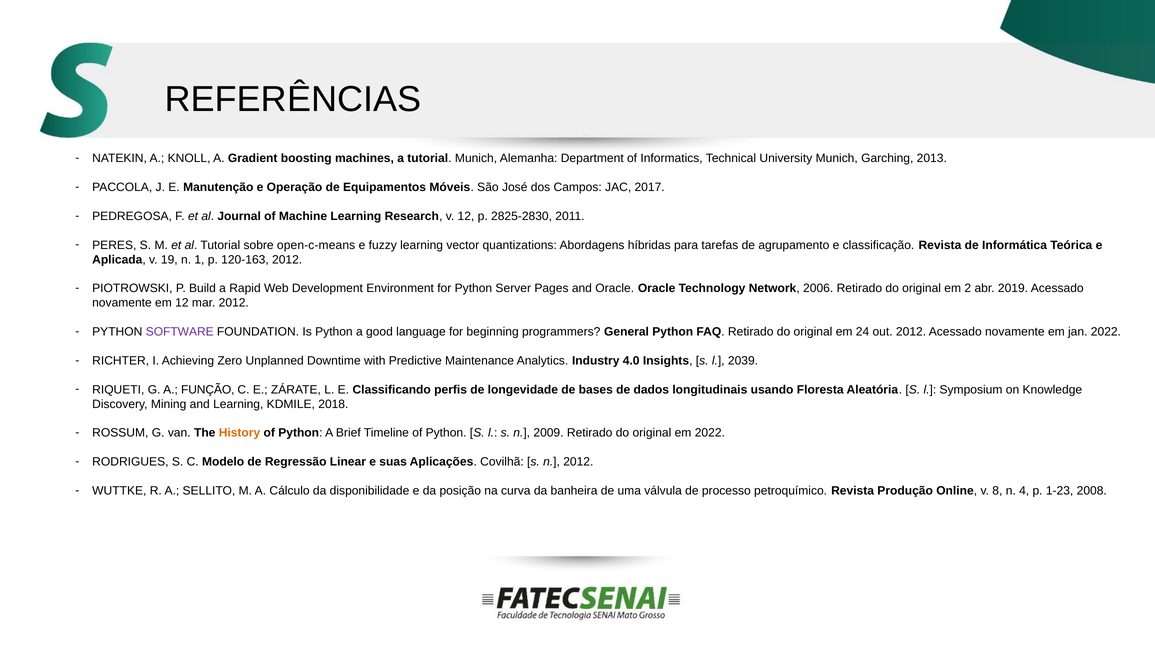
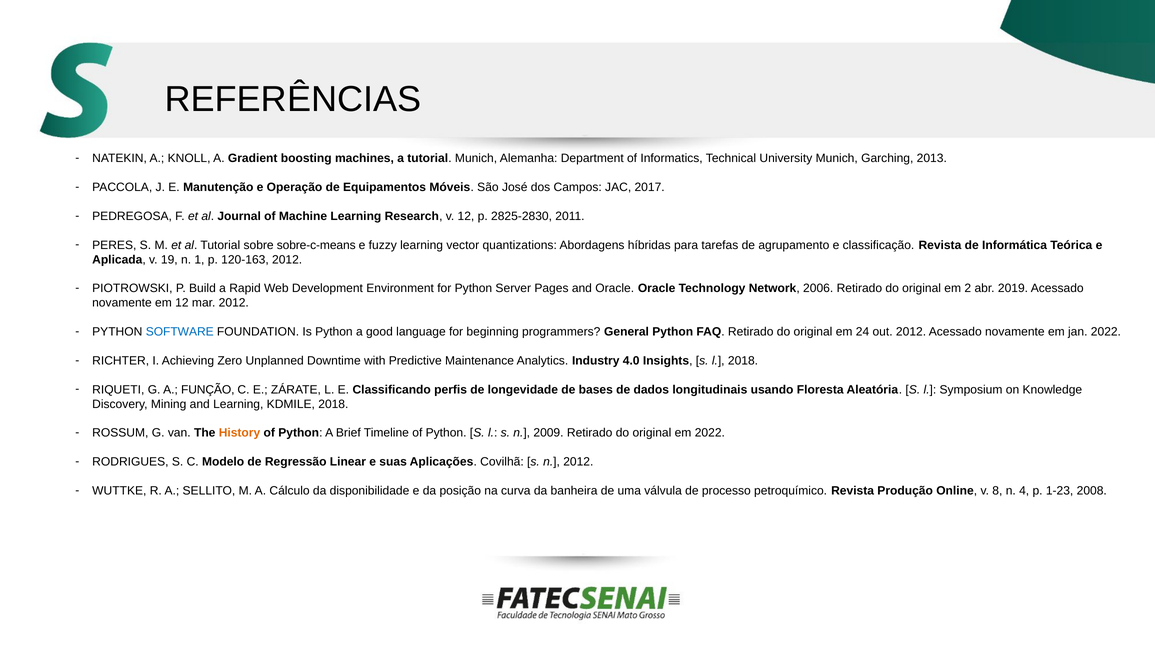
open-c-means: open-c-means -> sobre-c-means (316, 245)
SOFTWARE colour: purple -> blue (180, 332)
l 2039: 2039 -> 2018 (743, 361)
